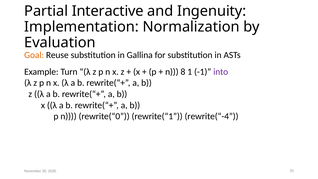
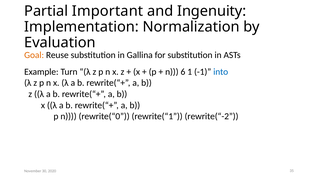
Interactive: Interactive -> Important (108, 11)
8: 8 -> 6 (183, 72)
into colour: purple -> blue (221, 72)
rewrite(“-4: rewrite(“-4 -> rewrite(“-2 (212, 116)
